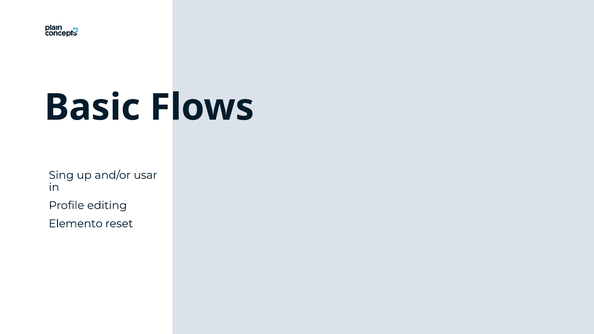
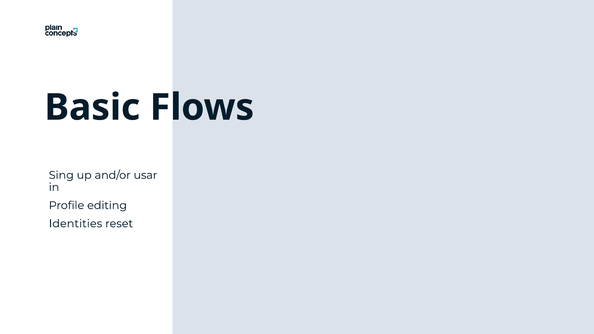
Elemento: Elemento -> Identities (76, 224)
